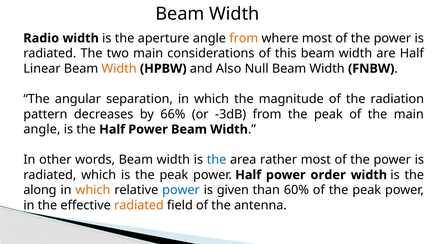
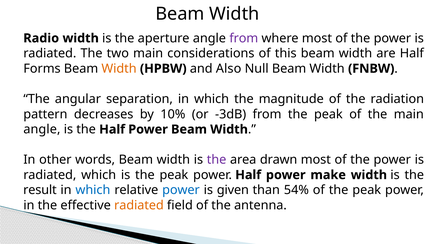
from colour: orange -> purple (244, 38)
Linear: Linear -> Forms (42, 69)
66%: 66% -> 10% (173, 114)
the colour: blue -> purple (217, 160)
rather: rather -> drawn (279, 160)
order: order -> make (328, 175)
along: along -> result (40, 190)
which colour: orange -> blue (93, 190)
60%: 60% -> 54% (296, 190)
